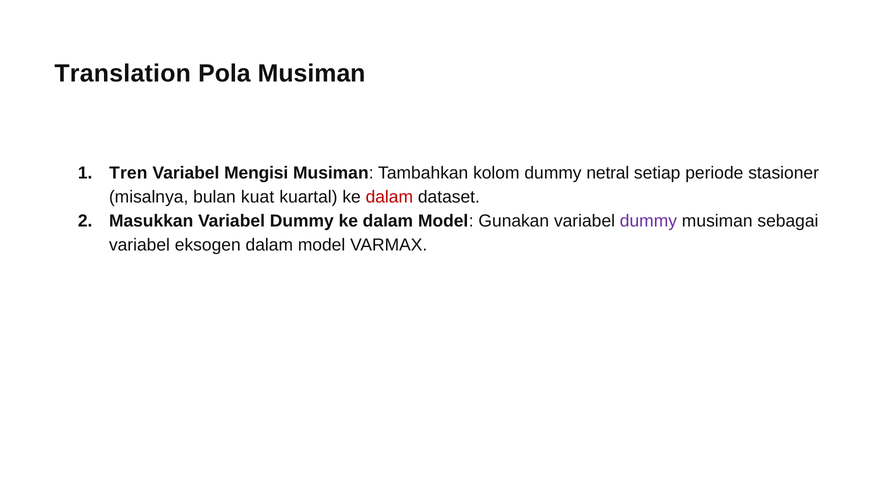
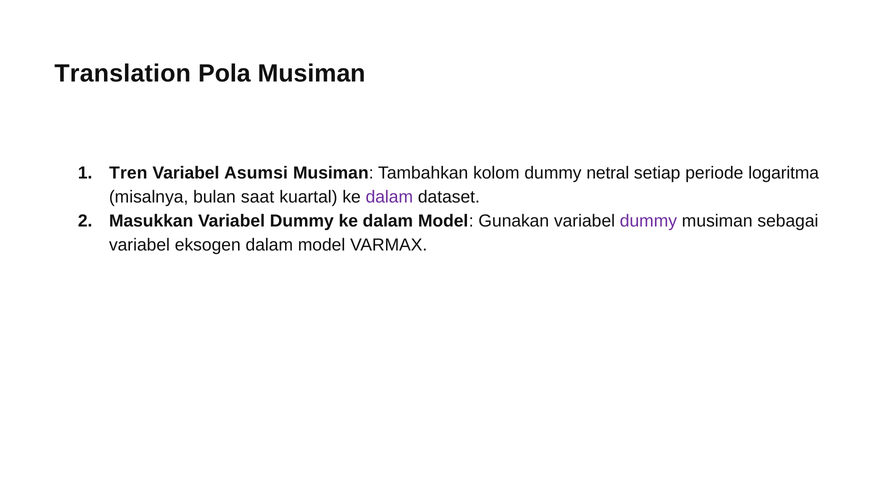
Mengisi: Mengisi -> Asumsi (256, 173)
stasioner: stasioner -> logaritma (784, 173)
kuat: kuat -> saat (258, 197)
dalam colour: red -> purple (389, 197)
